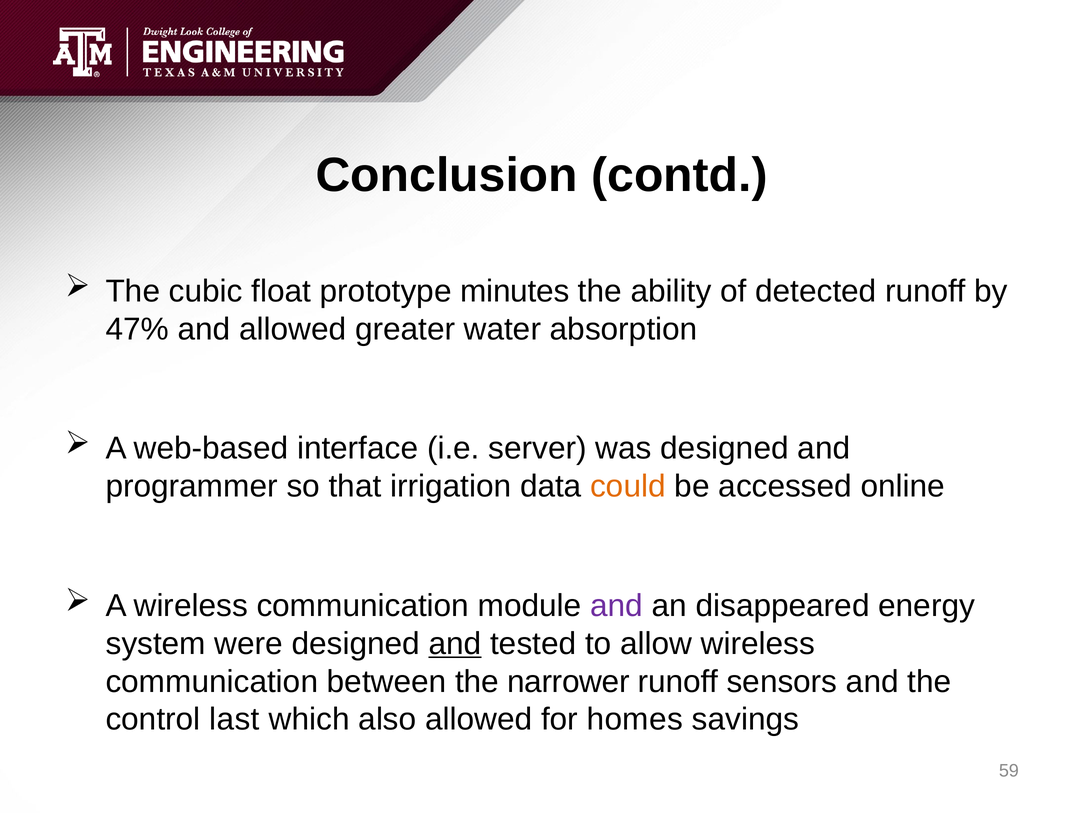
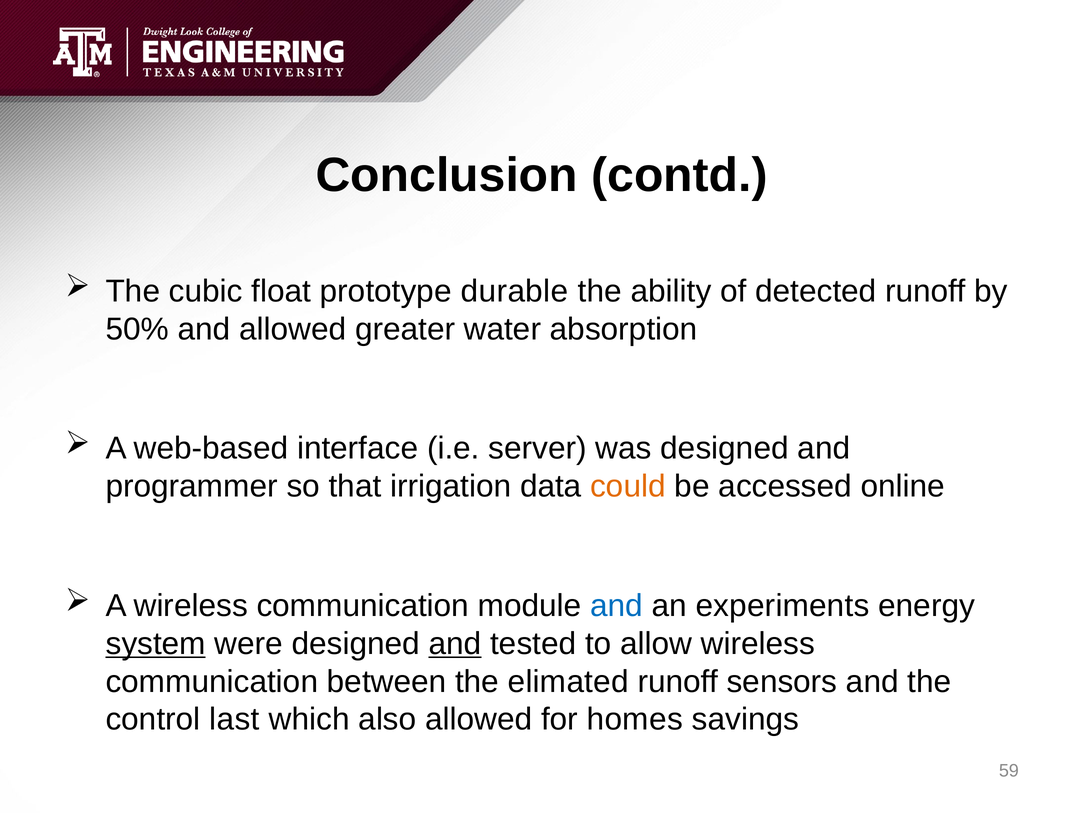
minutes: minutes -> durable (515, 291)
47%: 47% -> 50% (137, 329)
and colour: purple -> blue (617, 606)
disappeared: disappeared -> experiments (783, 606)
system underline: none -> present (156, 644)
narrower: narrower -> elimated (568, 682)
